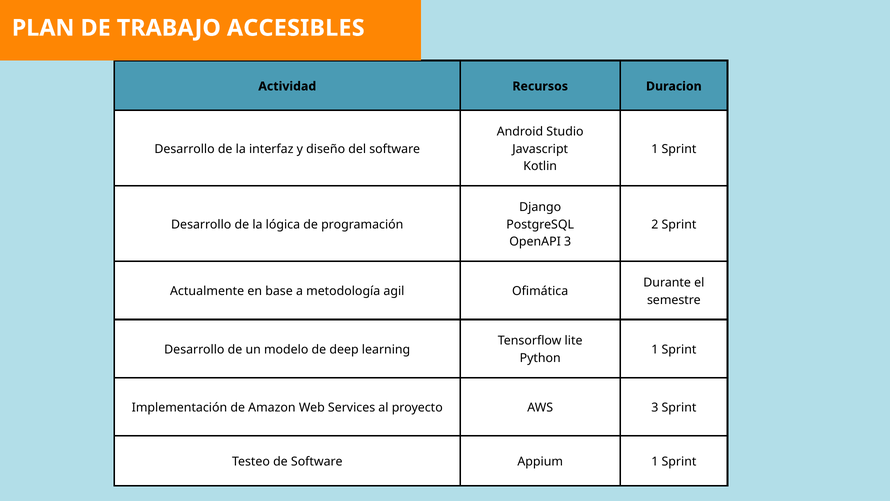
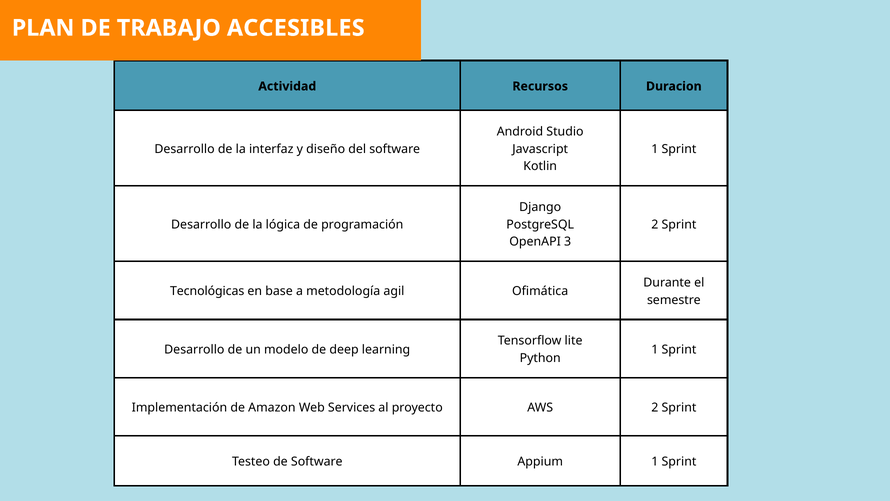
Actualmente: Actualmente -> Tecnológicas (207, 291)
AWS 3: 3 -> 2 (655, 407)
